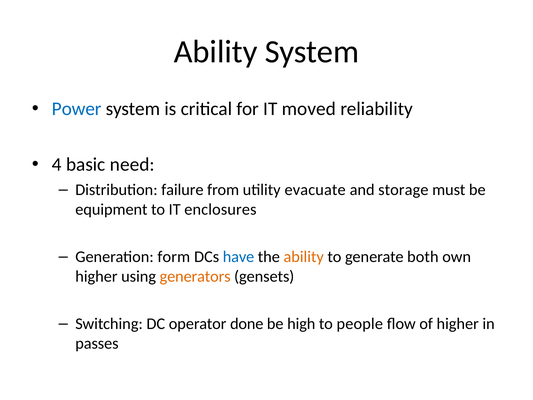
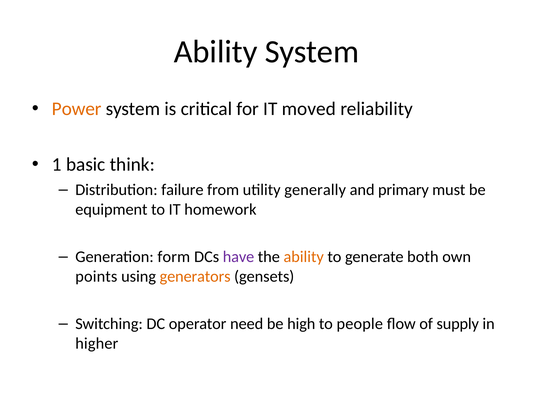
Power colour: blue -> orange (77, 109)
4: 4 -> 1 (57, 164)
need: need -> think (132, 164)
evacuate: evacuate -> generally (315, 190)
storage: storage -> primary (403, 190)
enclosures: enclosures -> homework (220, 209)
have colour: blue -> purple (239, 257)
higher: higher -> points (96, 276)
done: done -> need (247, 324)
of higher: higher -> supply (458, 324)
passes: passes -> higher (97, 343)
